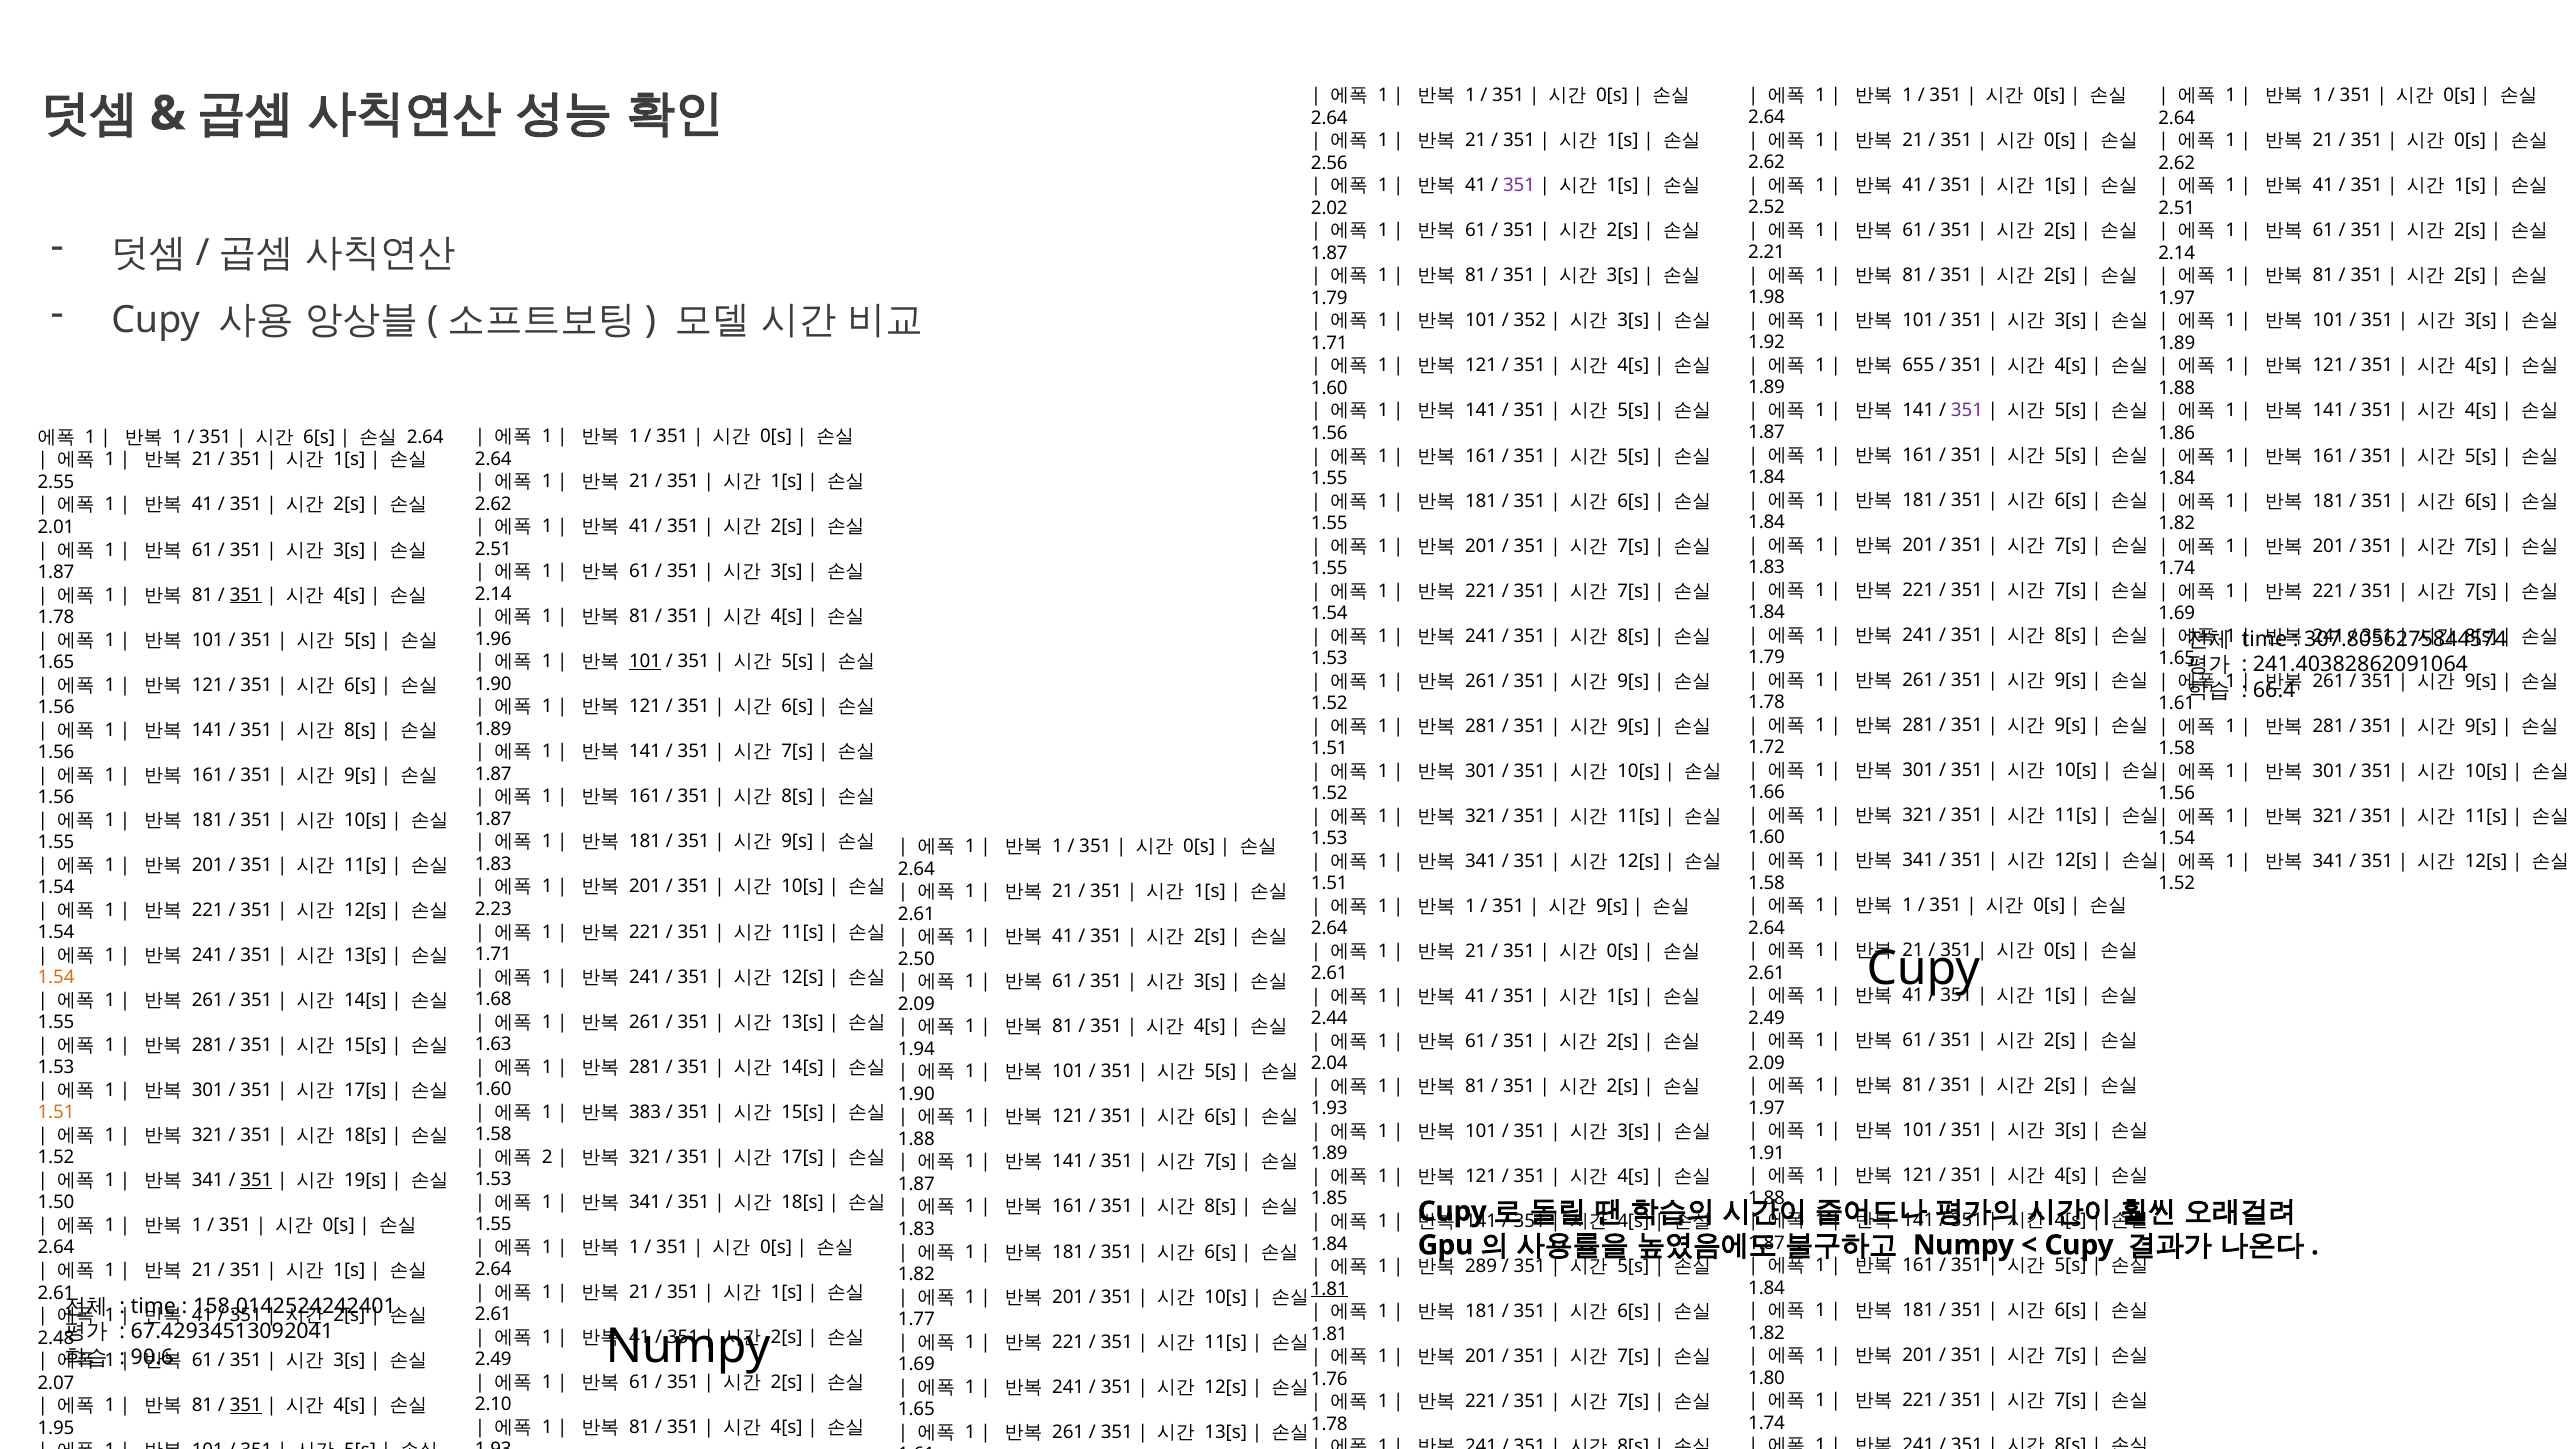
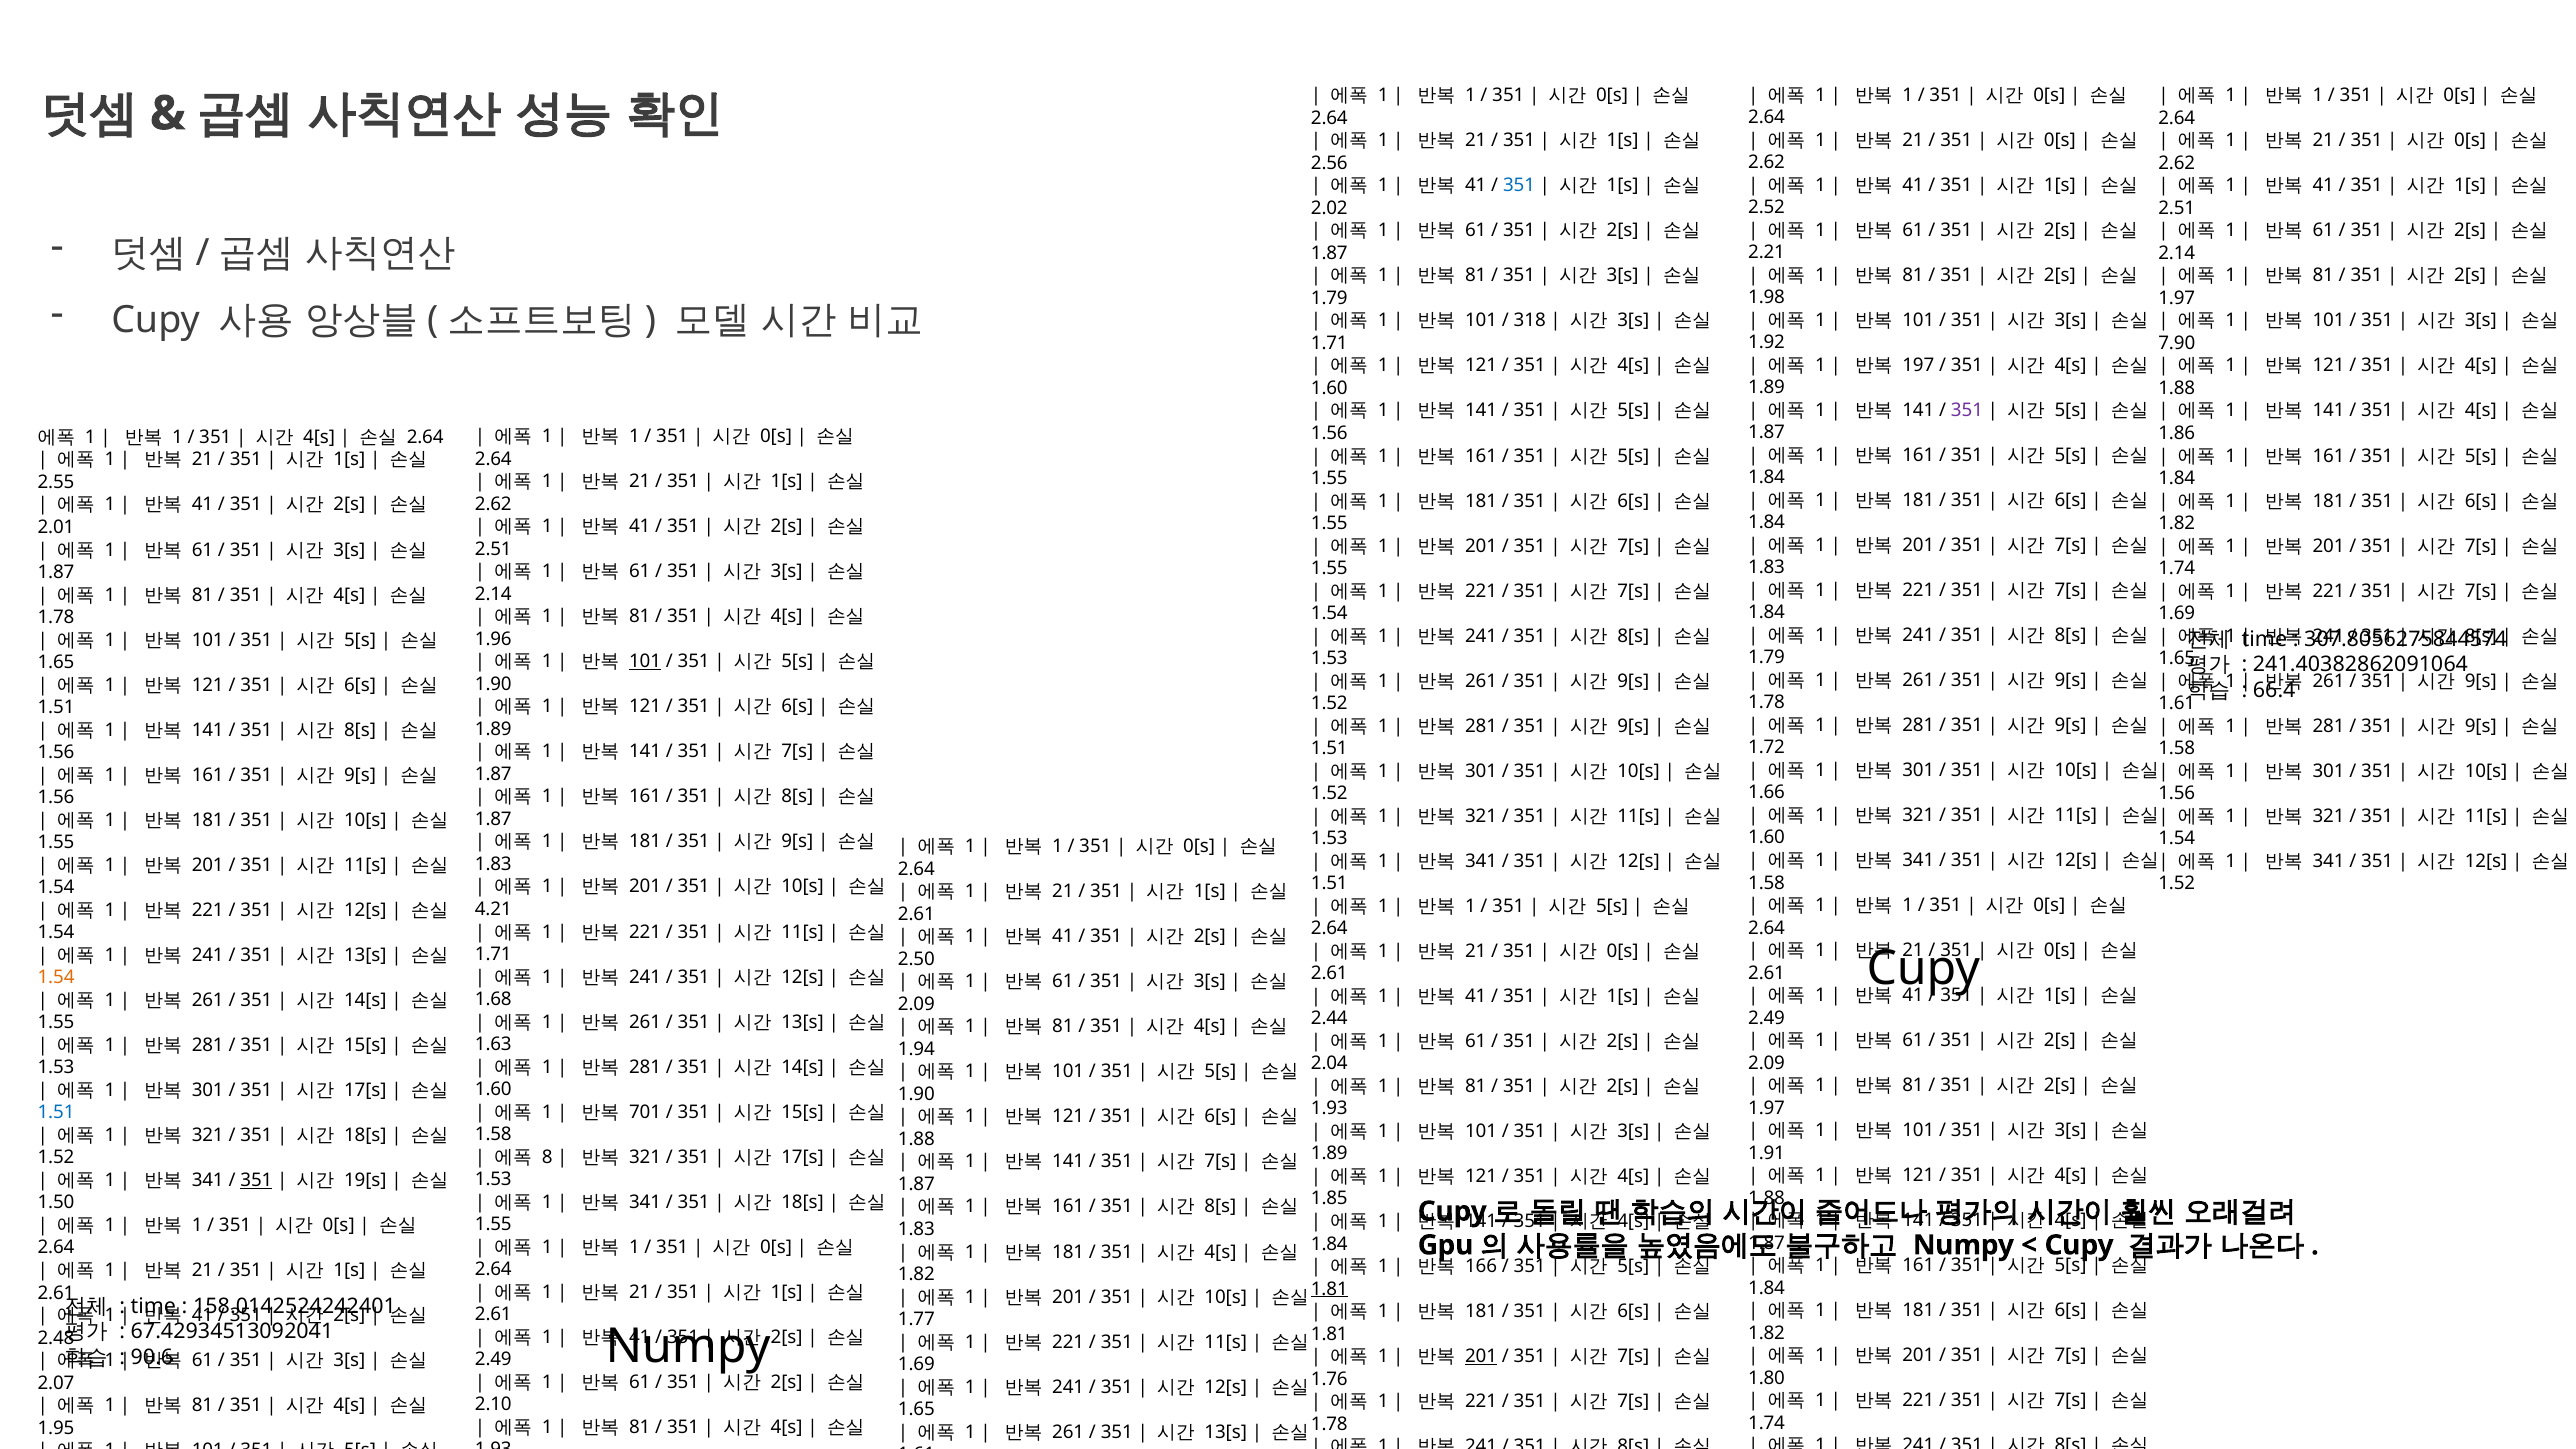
351 colour: purple -> blue (1519, 186)
352: 352 -> 318 (1530, 321)
1.89: 1.89 -> 7.90 (2177, 343)
655: 655 -> 197 (1918, 365)
6[s: 6[s -> 4[s (319, 437)
351 underline: present -> none (246, 595)
1.56: 1.56 -> 1.51 (56, 707)
9[s: 9[s -> 5[s (1612, 906)
2.23: 2.23 -> 4.21 (493, 909)
383: 383 -> 701 (645, 1112)
1.51 colour: orange -> blue (56, 1113)
2: 2 -> 8 (547, 1157)
6[s: 6[s -> 4[s (1220, 1252)
289: 289 -> 166 (1481, 1266)
201 underline: none -> present (1481, 1356)
351 underline: present -> none (246, 1405)
